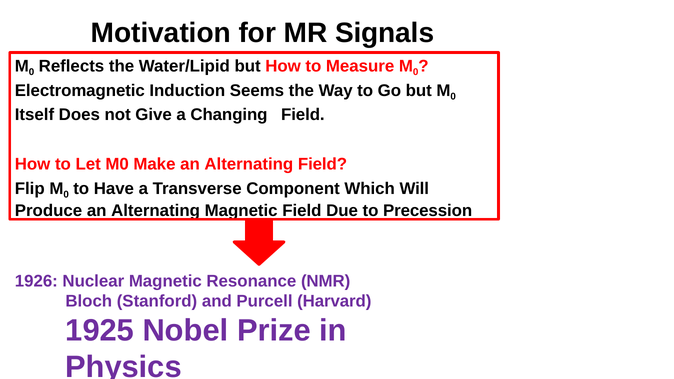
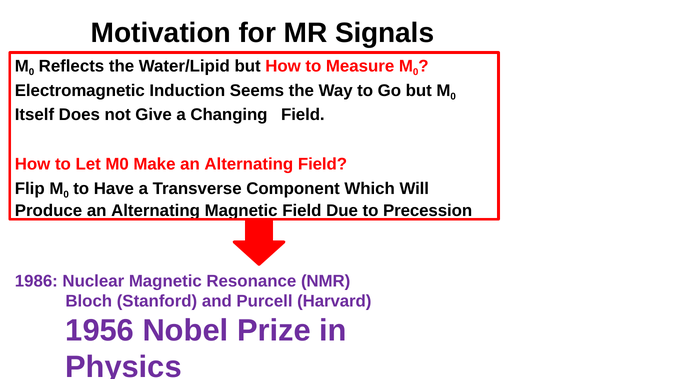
1926: 1926 -> 1986 (36, 281)
1925: 1925 -> 1956 (100, 331)
